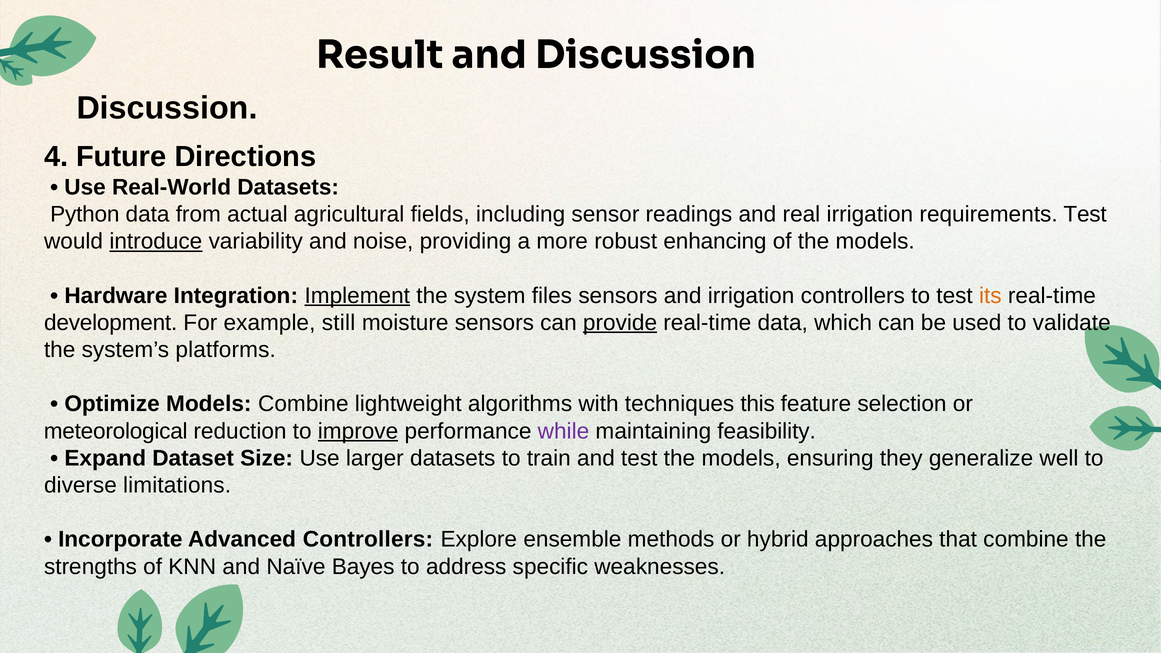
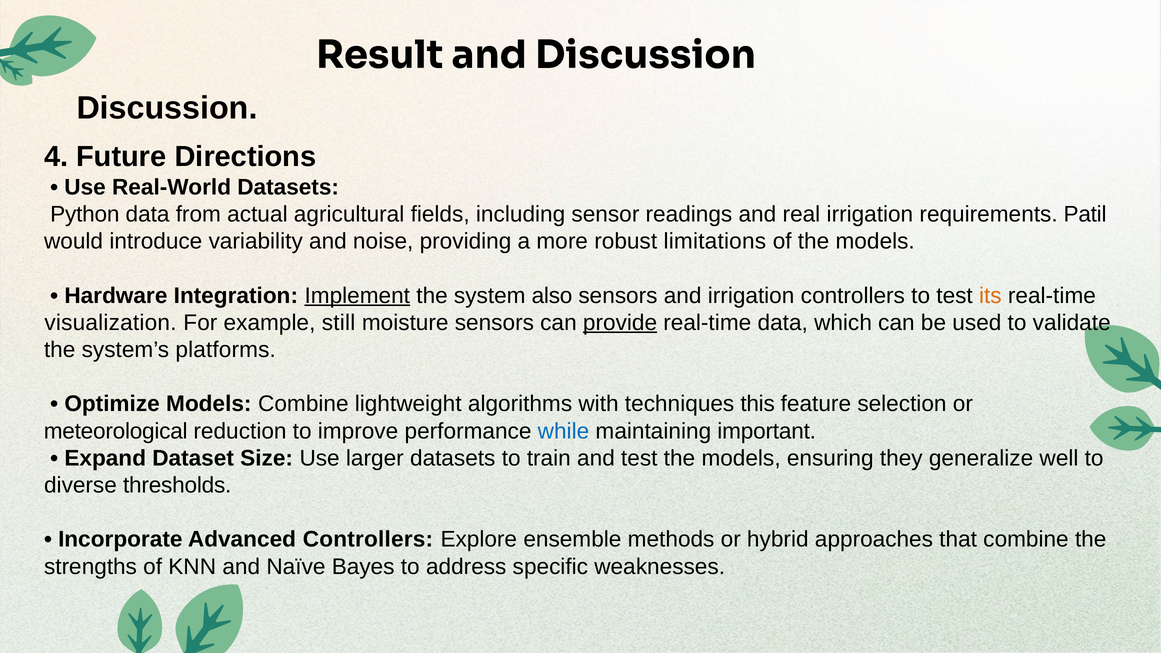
requirements Test: Test -> Patil (1085, 214)
introduce underline: present -> none (156, 241)
enhancing: enhancing -> limitations (715, 241)
files: files -> also (552, 296)
development: development -> visualization (110, 323)
improve underline: present -> none (358, 431)
while colour: purple -> blue (563, 431)
feasibility: feasibility -> important (767, 431)
limitations: limitations -> thresholds (177, 485)
